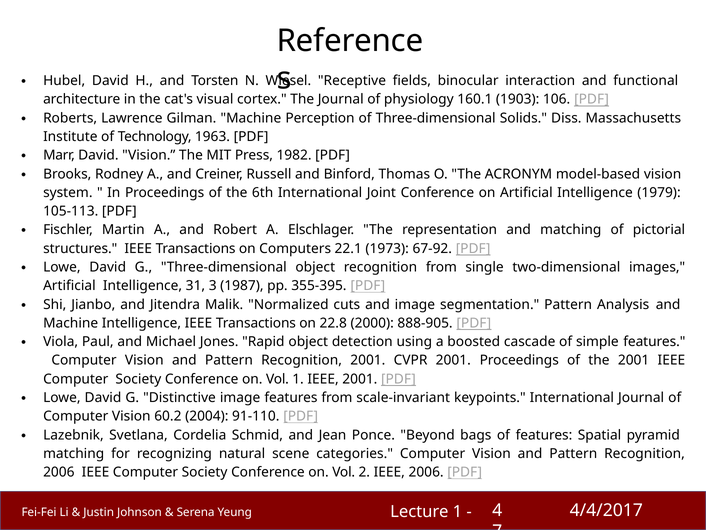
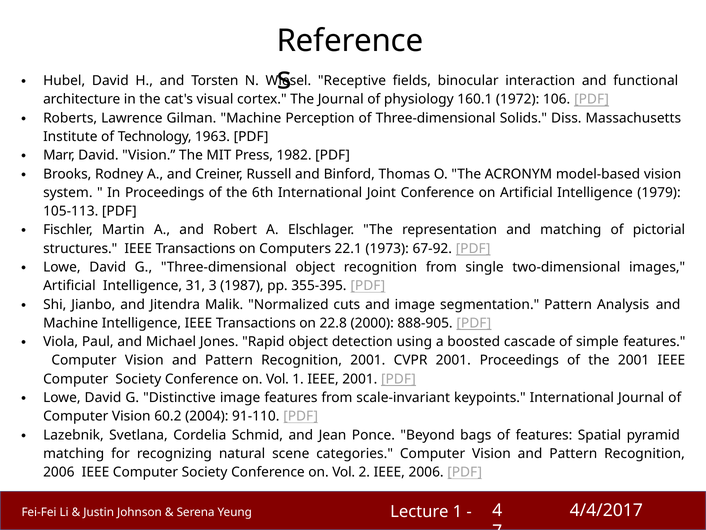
1903: 1903 -> 1972 (518, 99)
